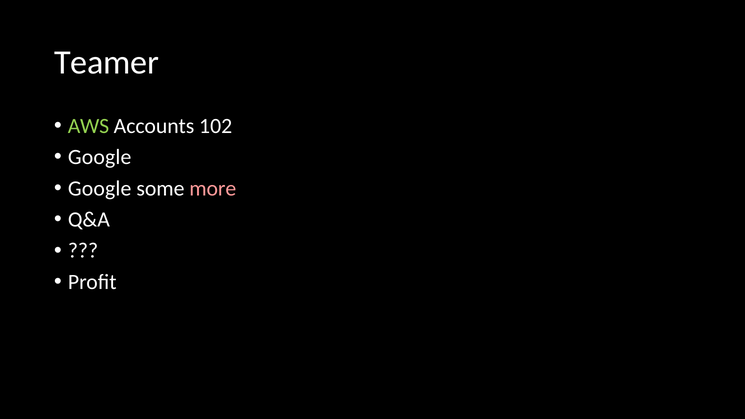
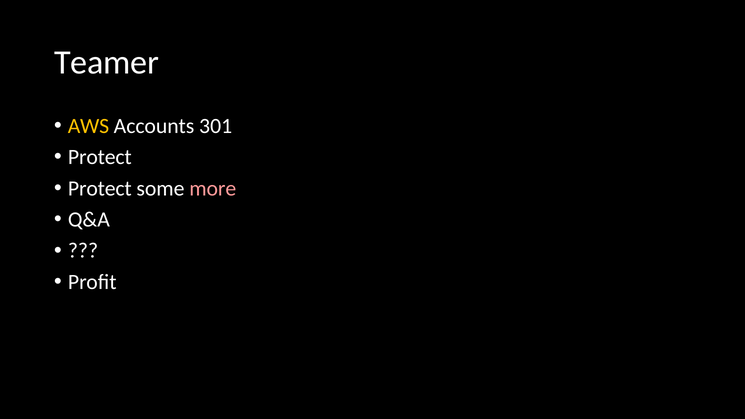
AWS colour: light green -> yellow (88, 126)
102: 102 -> 301 (216, 126)
Google: Google -> Protect (100, 157)
Google: Google -> Protect (100, 188)
